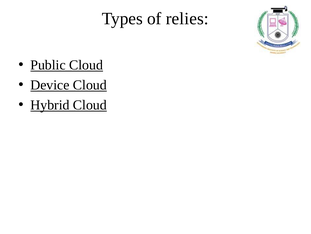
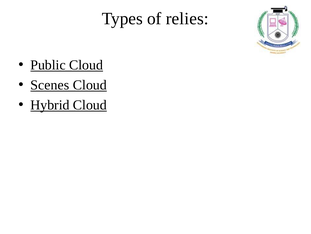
Device: Device -> Scenes (50, 85)
